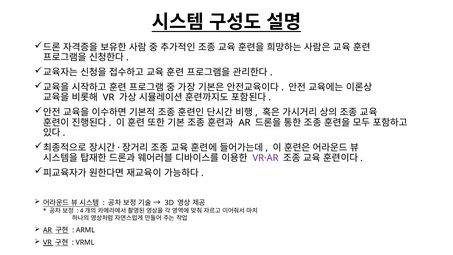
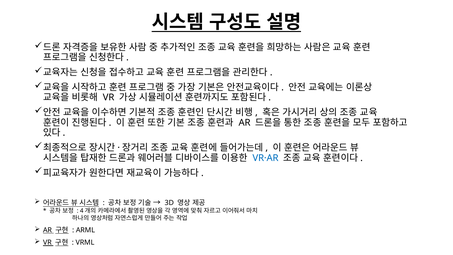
VR·AR colour: purple -> blue (266, 158)
